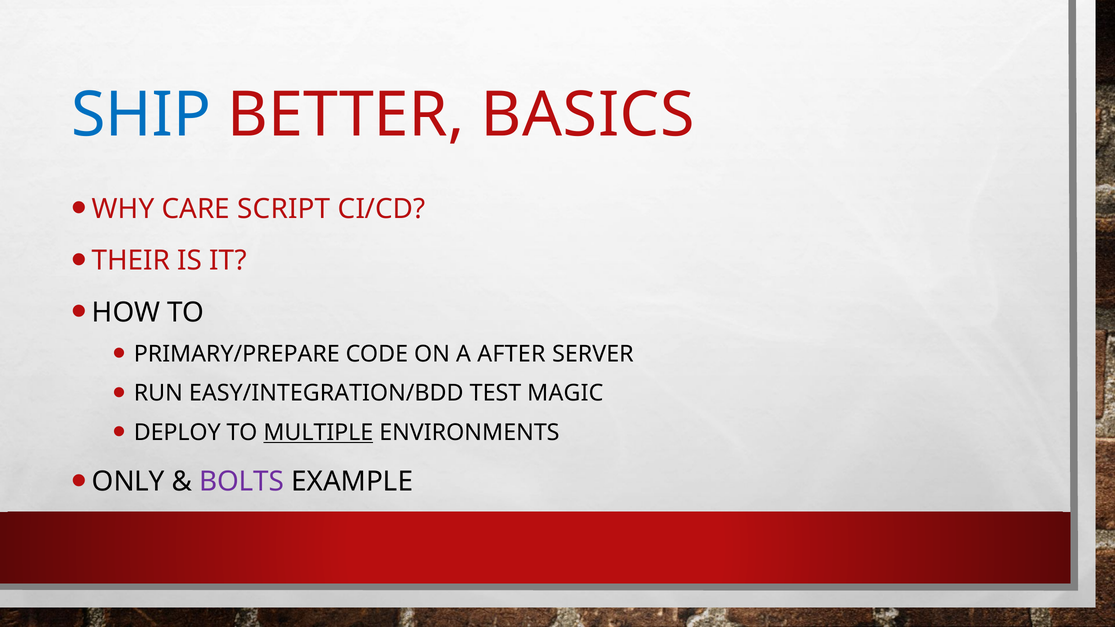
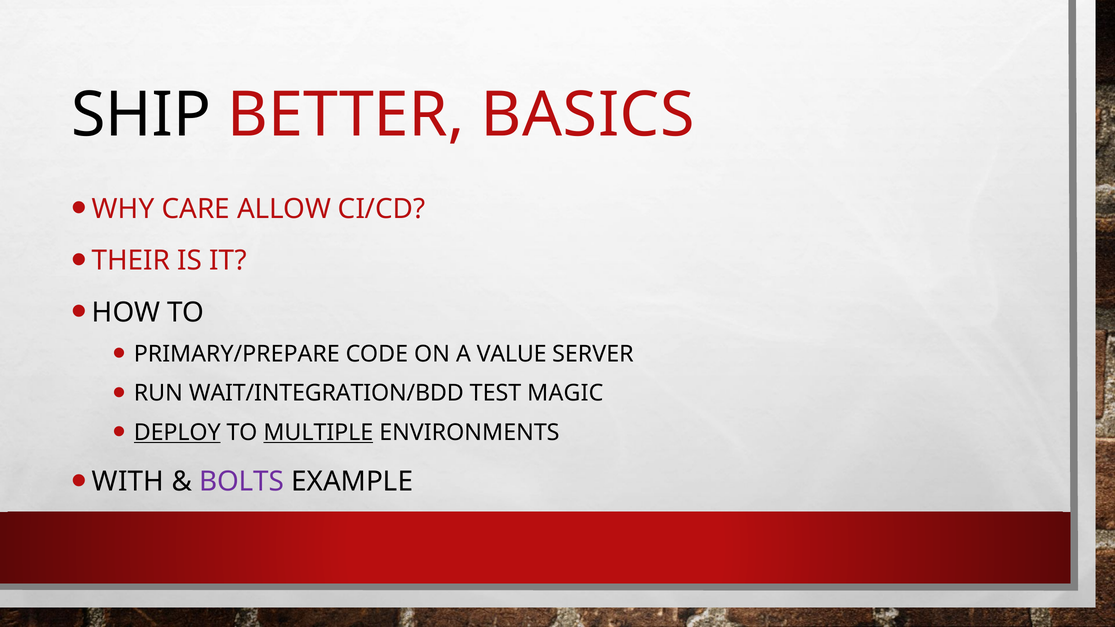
SHIP colour: blue -> black (141, 115)
SCRIPT: SCRIPT -> ALLOW (284, 209)
AFTER: AFTER -> VALUE (512, 354)
EASY/INTEGRATION/BDD: EASY/INTEGRATION/BDD -> WAIT/INTEGRATION/BDD (326, 393)
DEPLOY underline: none -> present (177, 433)
ONLY: ONLY -> WITH (128, 482)
